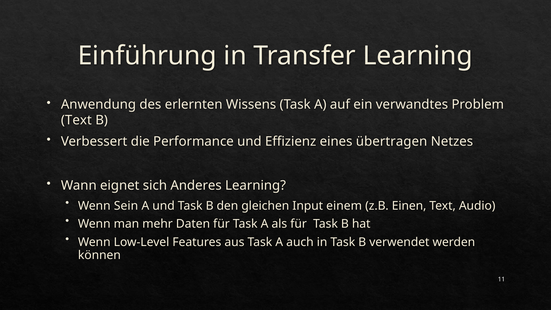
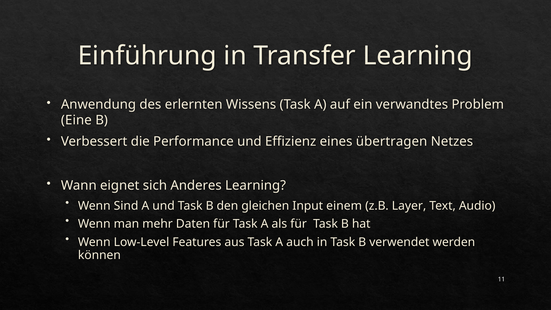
Text: Text -> Eine (76, 120)
Sein: Sein -> Sind (126, 206)
Einen: Einen -> Layer (409, 206)
